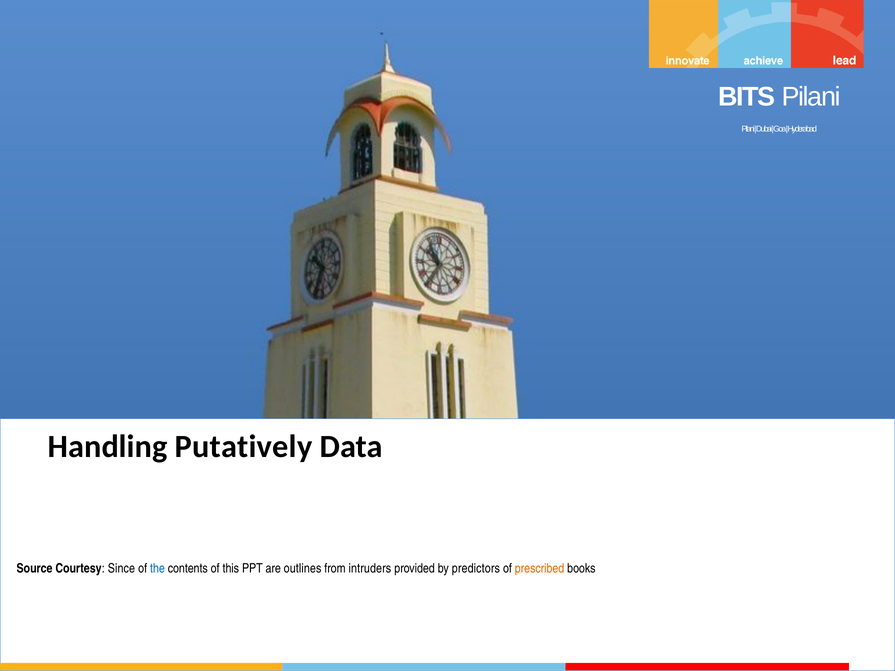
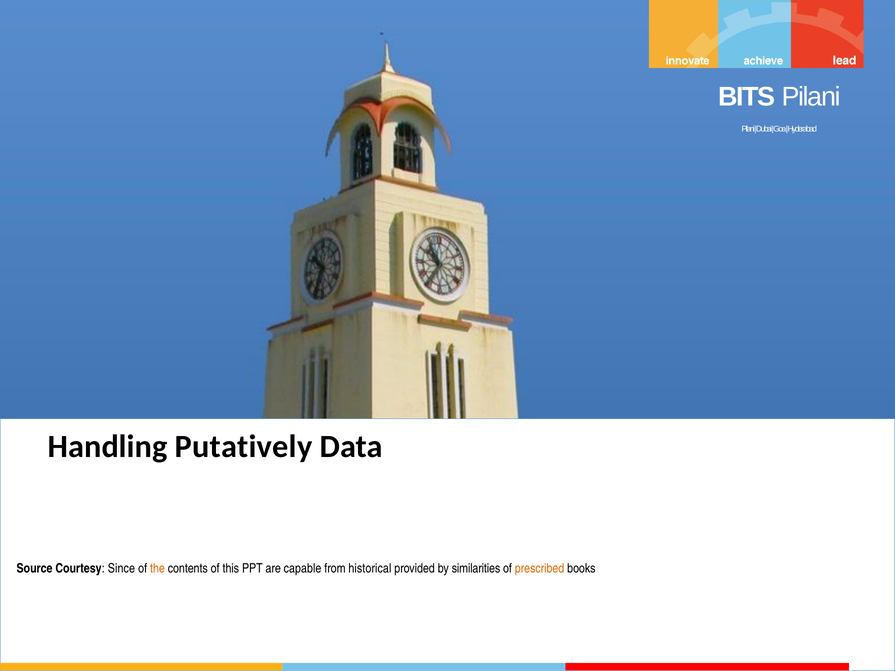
the colour: blue -> orange (157, 568)
outlines: outlines -> capable (303, 568)
intruders: intruders -> historical (370, 568)
predictors: predictors -> similarities (476, 568)
